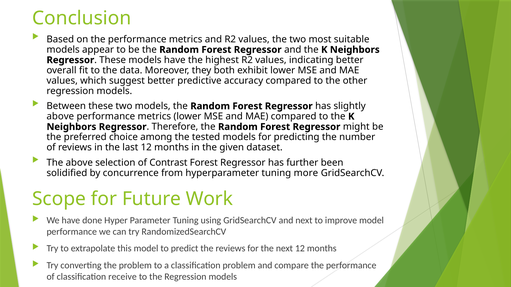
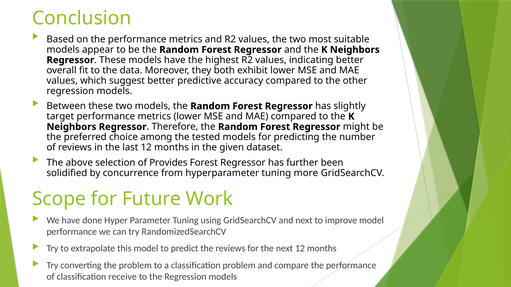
above: above -> target (60, 117)
Contrast: Contrast -> Provides (168, 163)
